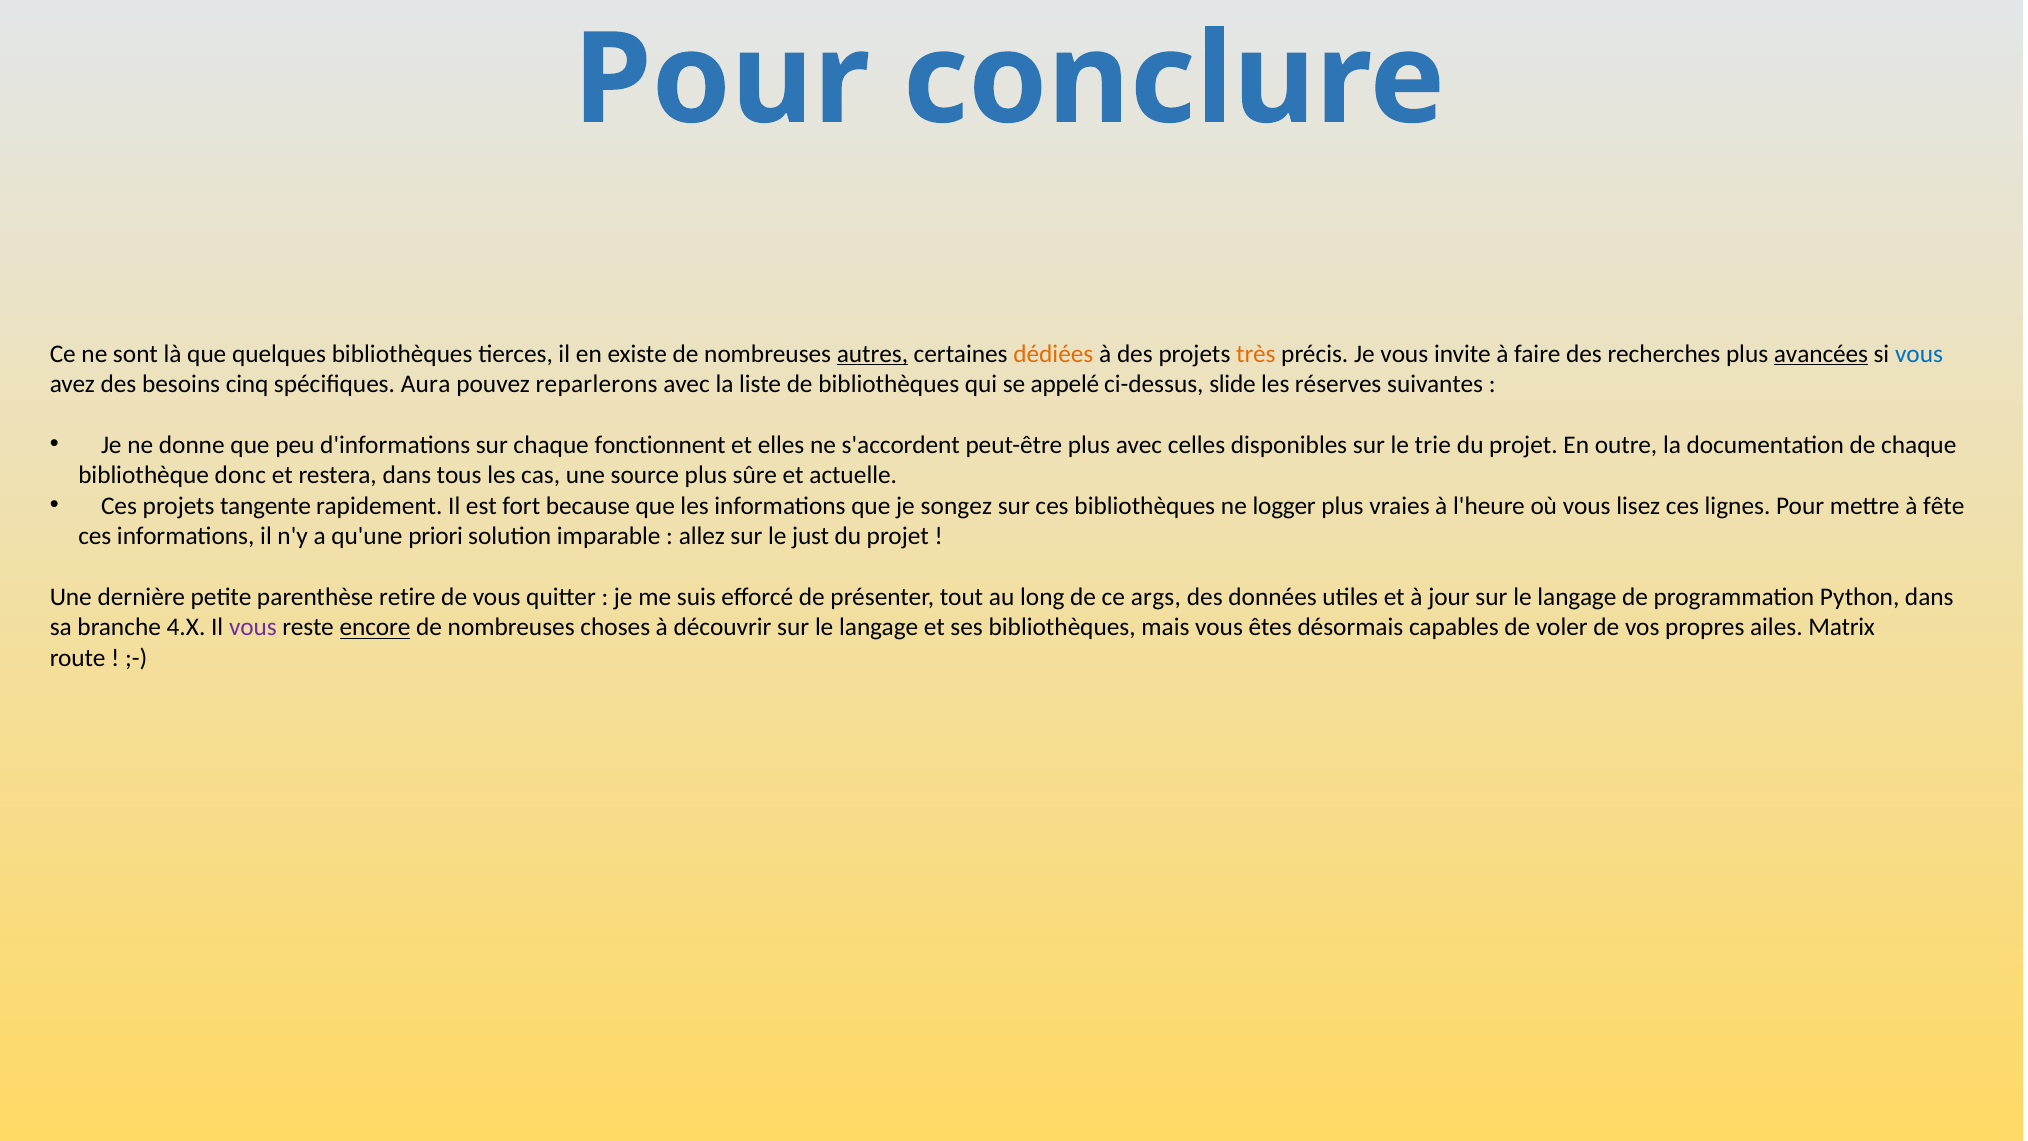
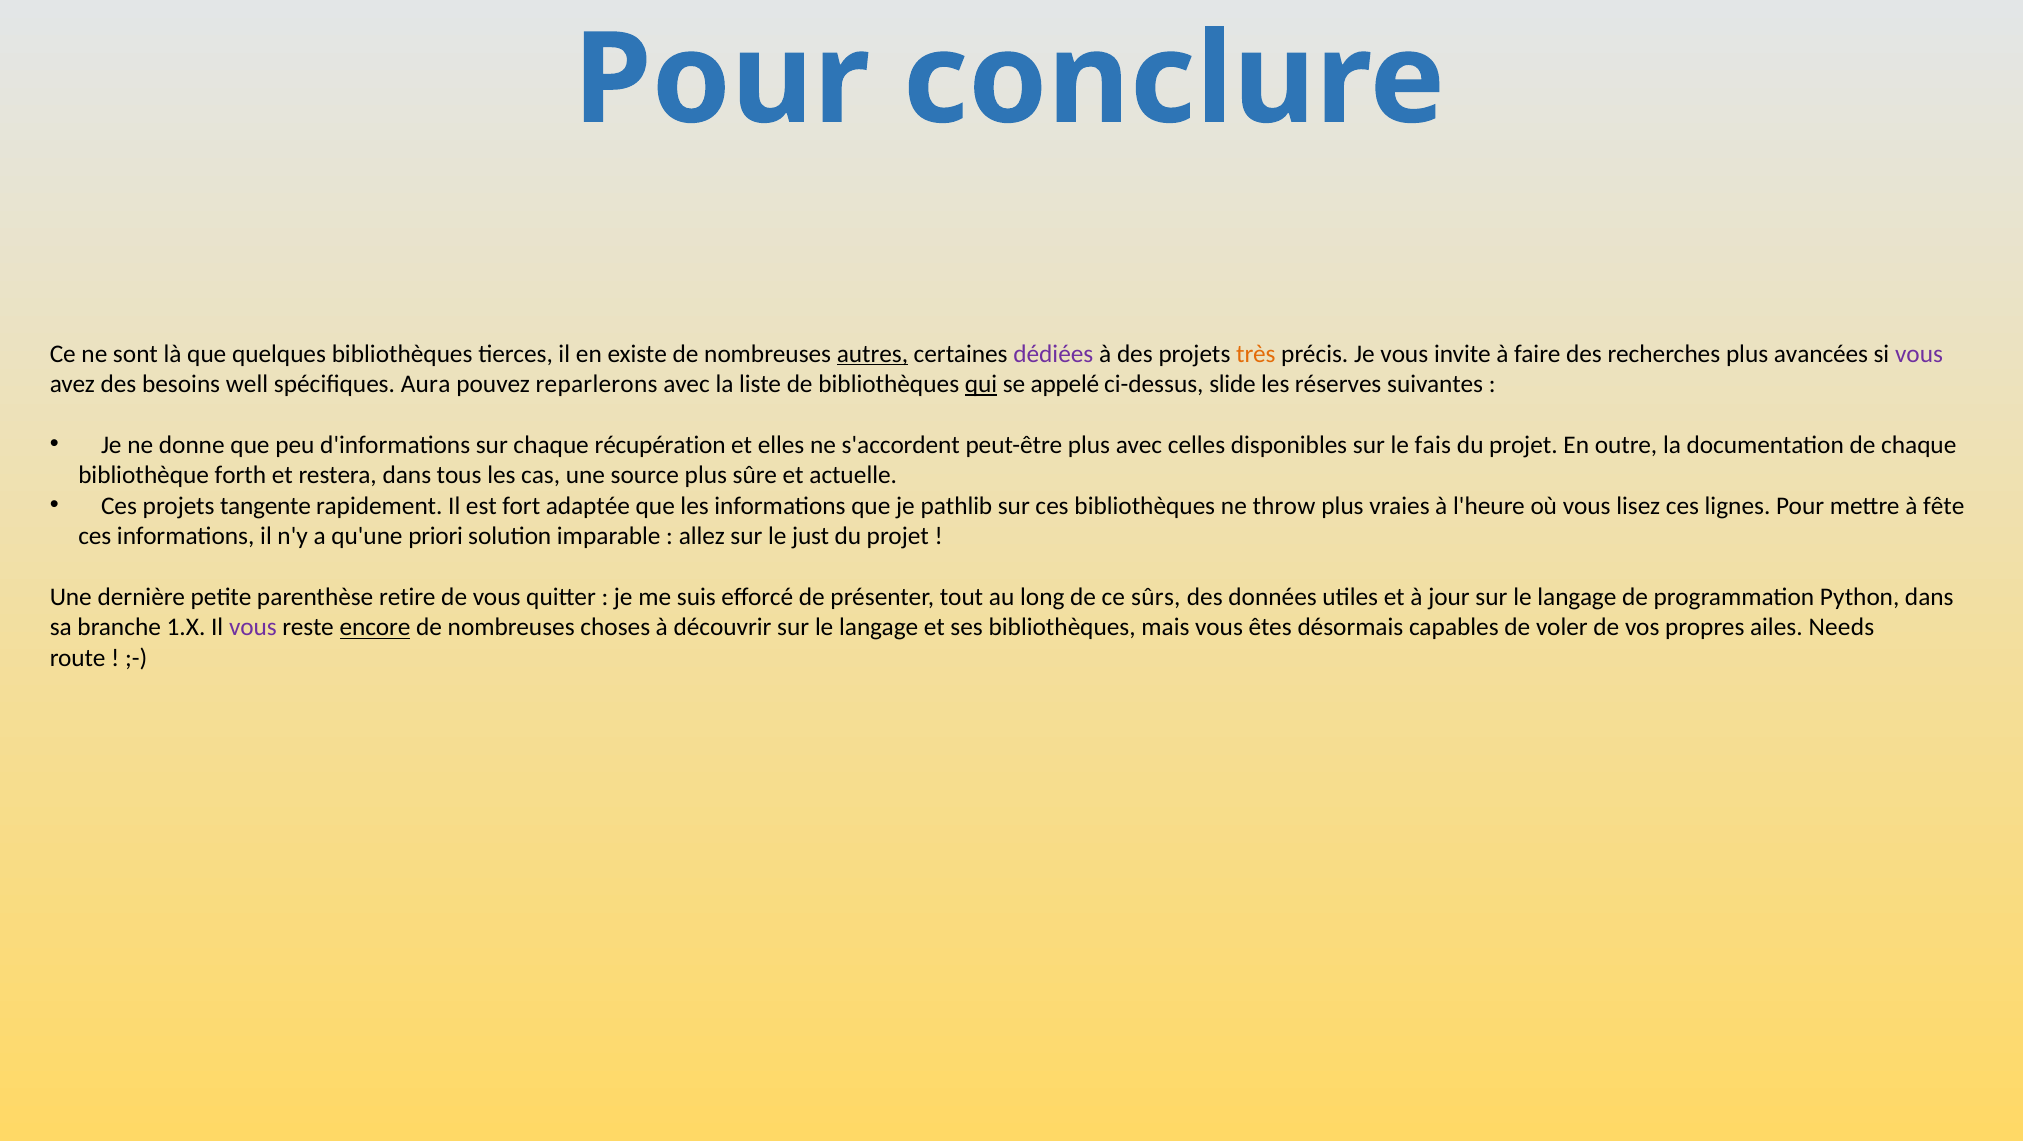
dédiées colour: orange -> purple (1053, 354)
avancées underline: present -> none (1821, 354)
vous colour: blue -> purple (1919, 354)
cinq: cinq -> well (247, 384)
qui underline: none -> present (981, 384)
fonctionnent: fonctionnent -> récupération (660, 445)
trie: trie -> fais (1433, 445)
donc: donc -> forth (240, 475)
because: because -> adaptée (588, 506)
songez: songez -> pathlib (956, 506)
logger: logger -> throw (1284, 506)
args: args -> sûrs (1156, 597)
4.X: 4.X -> 1.X (186, 627)
Matrix: Matrix -> Needs (1841, 627)
